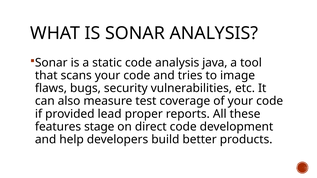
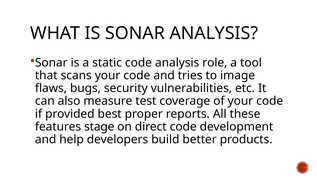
java: java -> role (215, 63)
lead: lead -> best (110, 114)
